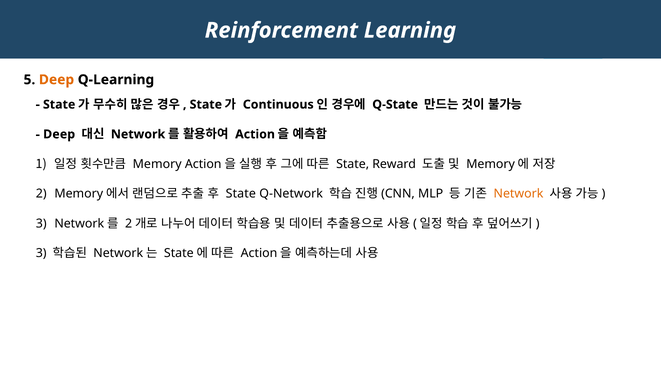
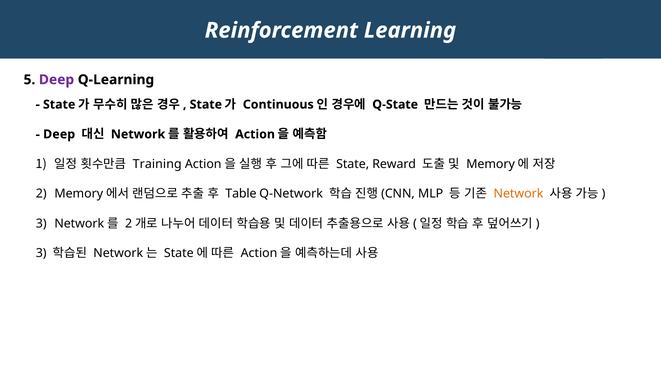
Deep colour: orange -> purple (57, 80)
Memory: Memory -> Training (157, 164)
State: State -> Table (241, 194)
